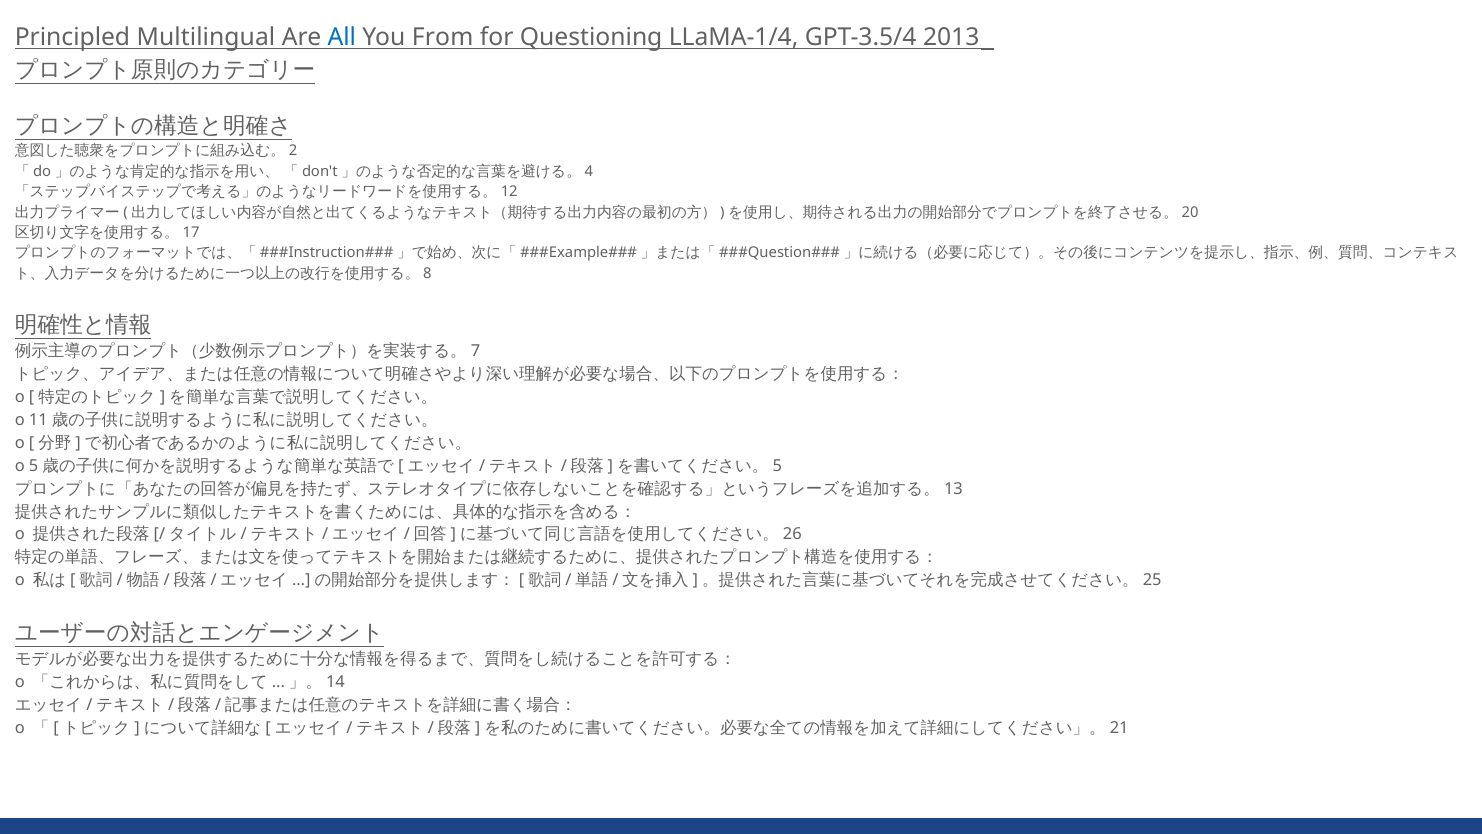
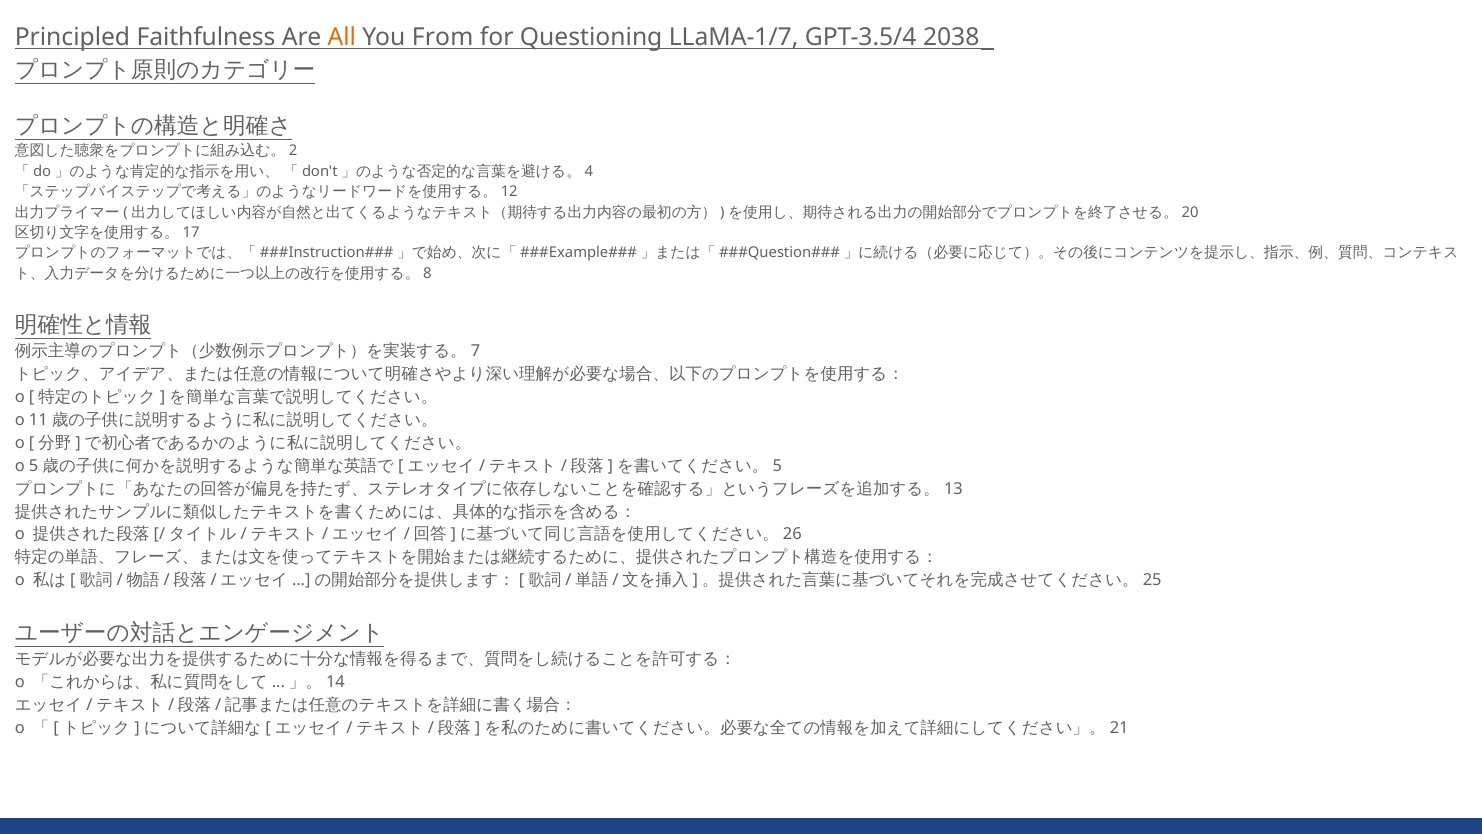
Multilingual: Multilingual -> Faithfulness (206, 38)
All colour: blue -> orange (342, 38)
LLaMA-1/4: LLaMA-1/4 -> LLaMA-1/7 (734, 38)
2013: 2013 -> 2038 (951, 38)
